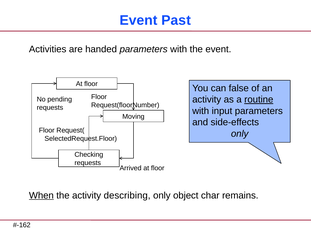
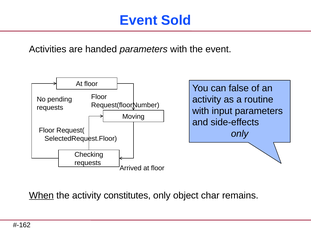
Past: Past -> Sold (176, 20)
routine underline: present -> none (259, 100)
describing: describing -> constitutes (127, 196)
